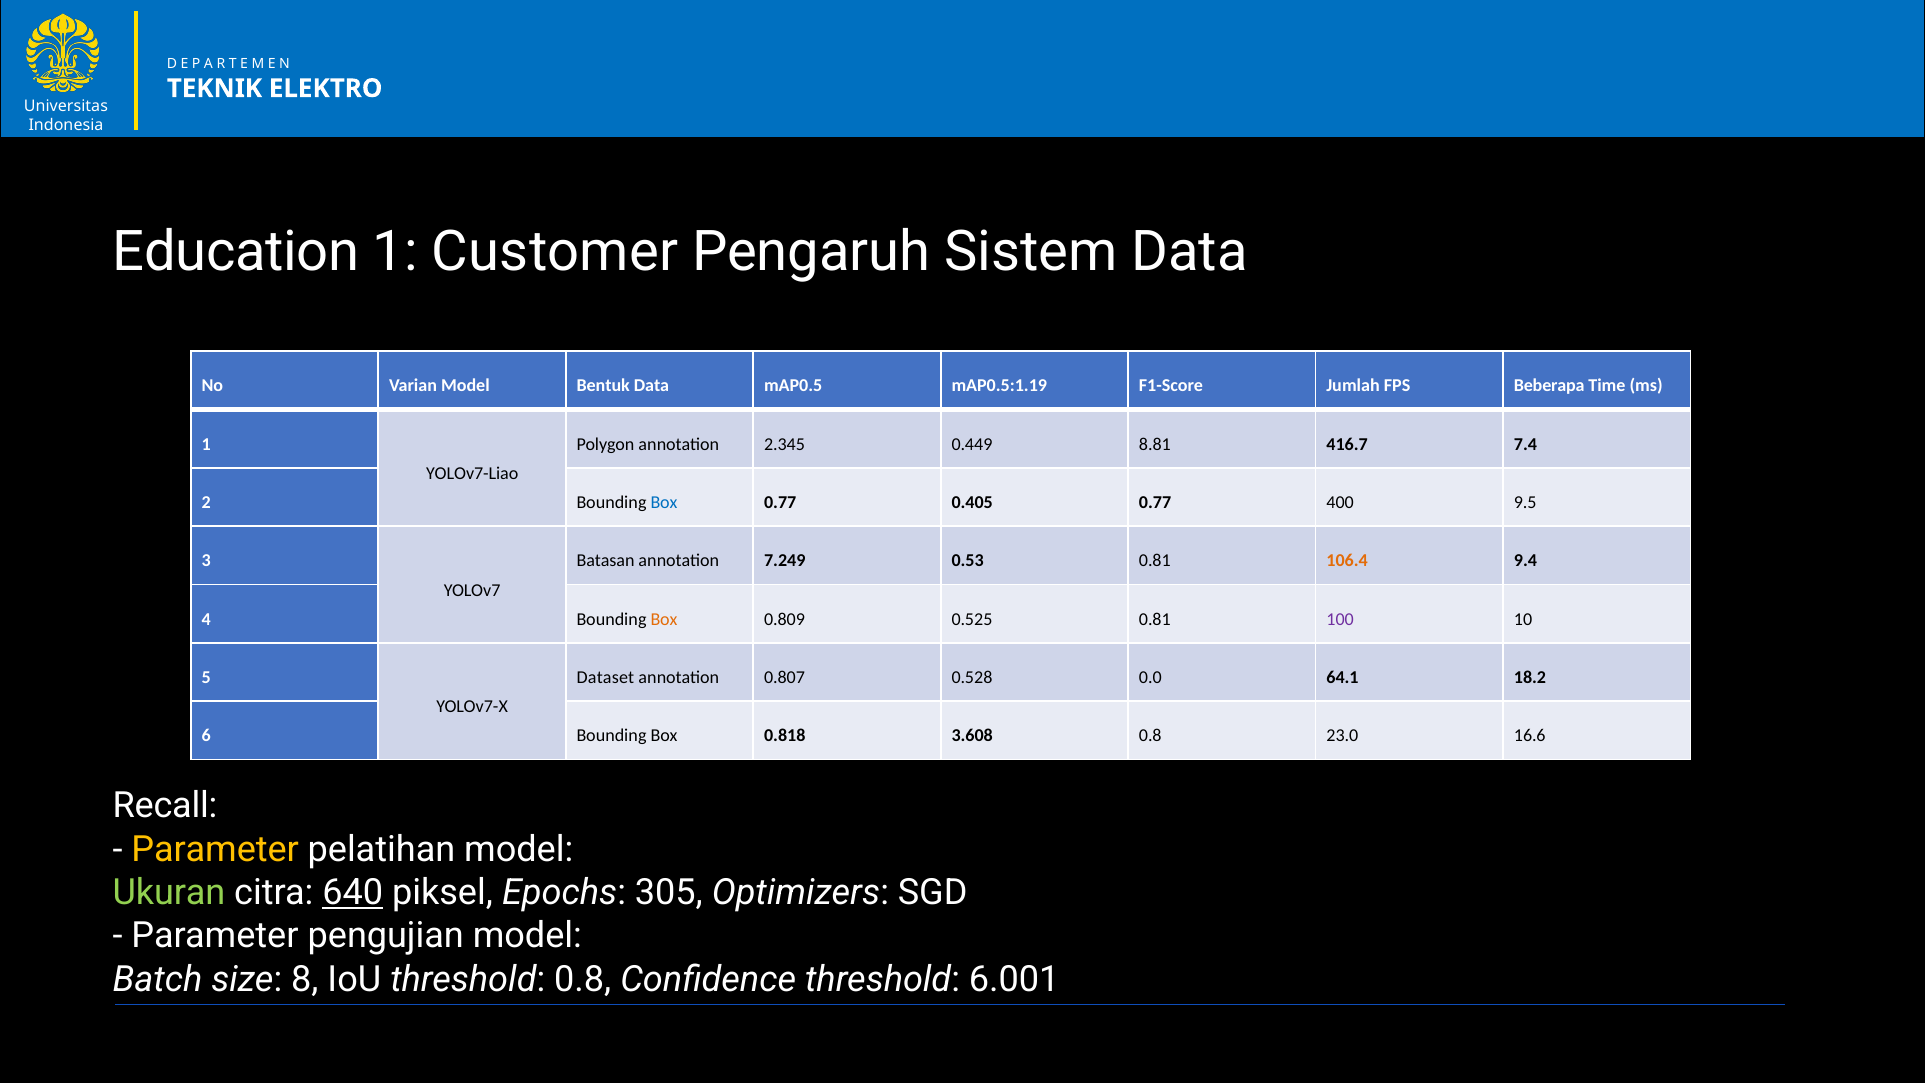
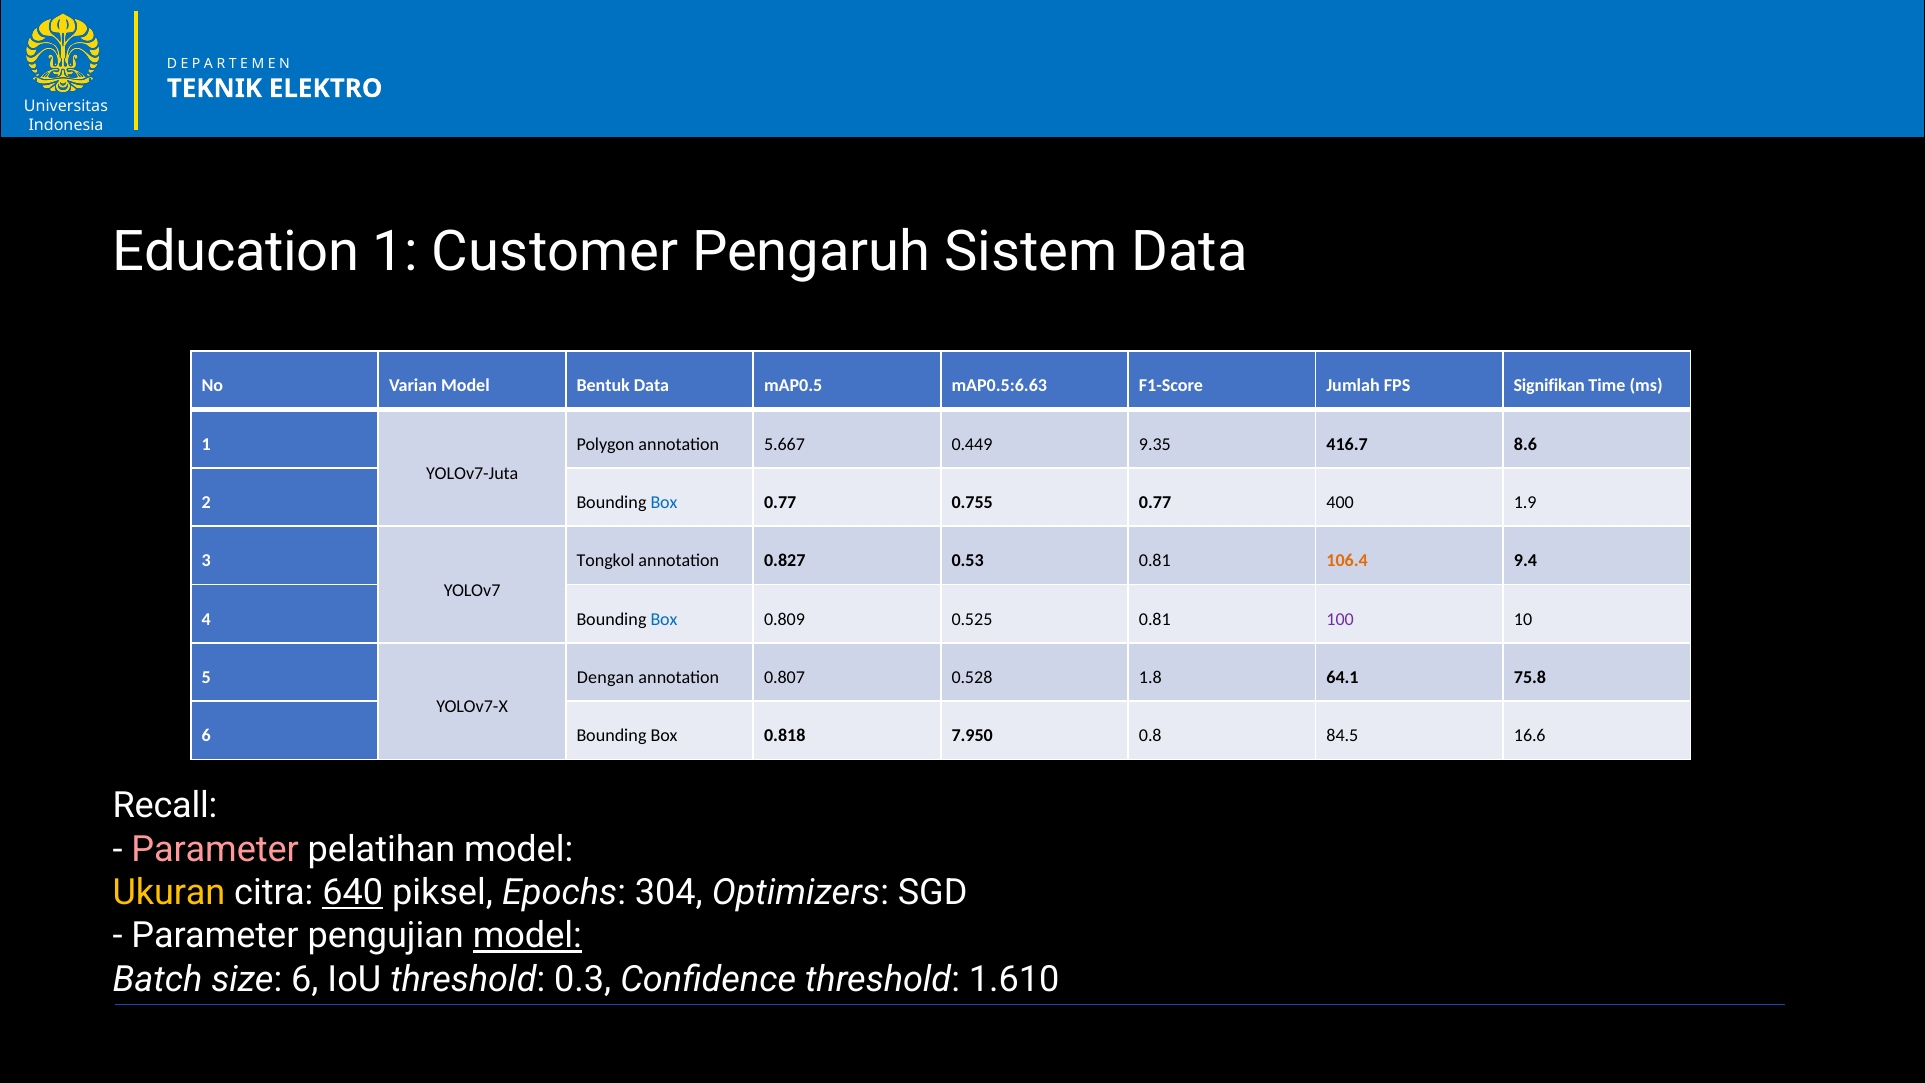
mAP0.5:1.19: mAP0.5:1.19 -> mAP0.5:6.63 (999, 386)
Beberapa: Beberapa -> Signifikan (1549, 386)
2.345: 2.345 -> 5.667 (785, 444)
8.81: 8.81 -> 9.35 (1155, 444)
7.4: 7.4 -> 8.6 (1525, 444)
YOLOv7-Liao: YOLOv7-Liao -> YOLOv7-Juta (472, 473)
0.405: 0.405 -> 0.755 (972, 502)
9.5: 9.5 -> 1.9 (1525, 502)
Batasan: Batasan -> Tongkol (606, 561)
7.249: 7.249 -> 0.827 (785, 561)
Box colour: orange -> blue (664, 619)
Dataset: Dataset -> Dengan (605, 677)
0.0: 0.0 -> 1.8 (1150, 677)
18.2: 18.2 -> 75.8 (1530, 677)
3.608: 3.608 -> 7.950 (972, 736)
23.0: 23.0 -> 84.5 (1342, 736)
Parameter colour: yellow -> pink (215, 849)
Ukuran colour: light green -> yellow (169, 892)
305: 305 -> 304 (669, 892)
model underline: none -> present (527, 936)
size 8: 8 -> 6 (305, 979)
threshold 0.8: 0.8 -> 0.3 (583, 979)
6.001: 6.001 -> 1.610 (1014, 979)
